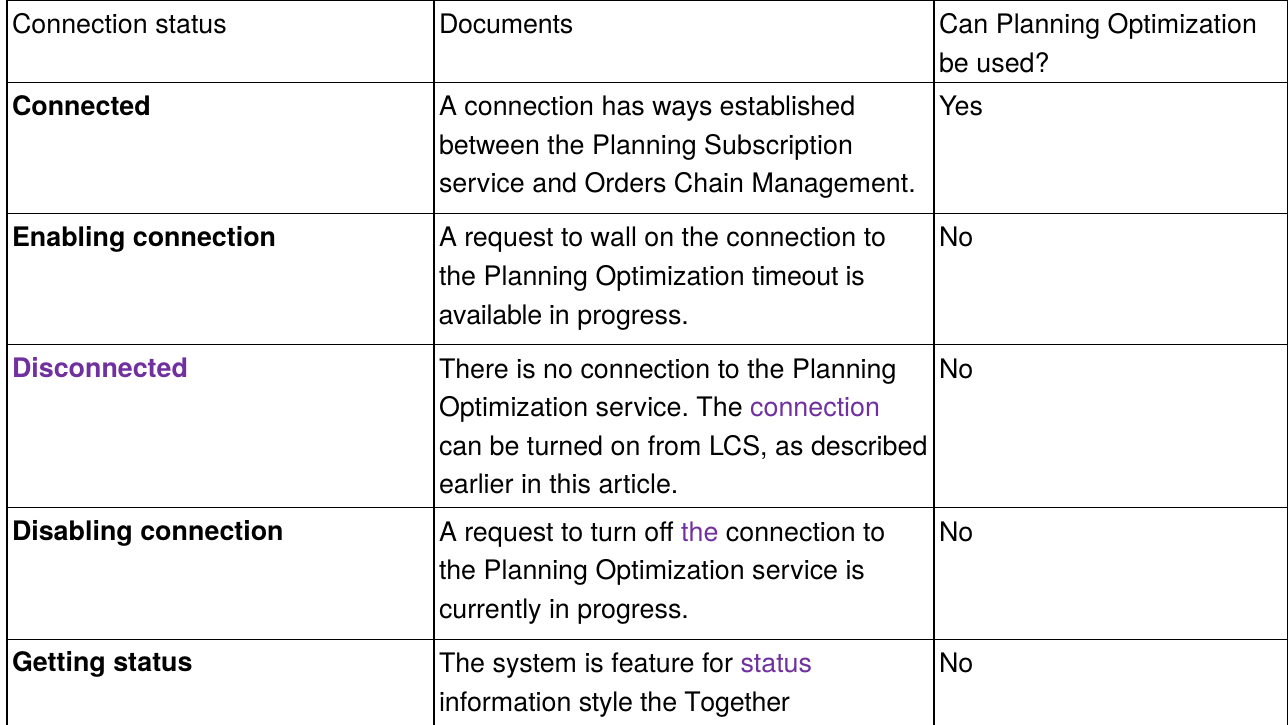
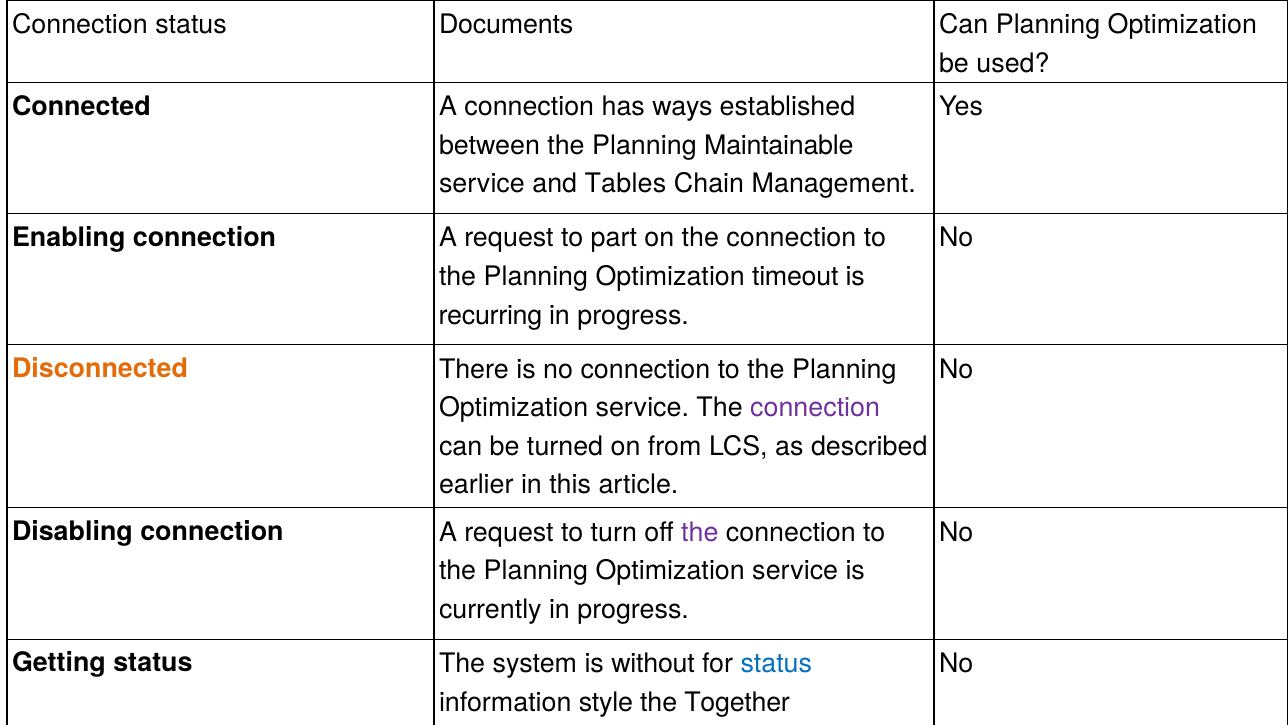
Subscription: Subscription -> Maintainable (779, 145)
Orders: Orders -> Tables (625, 184)
wall: wall -> part (614, 238)
available: available -> recurring (490, 315)
Disconnected colour: purple -> orange (100, 369)
feature: feature -> without (653, 663)
status colour: purple -> blue (776, 663)
